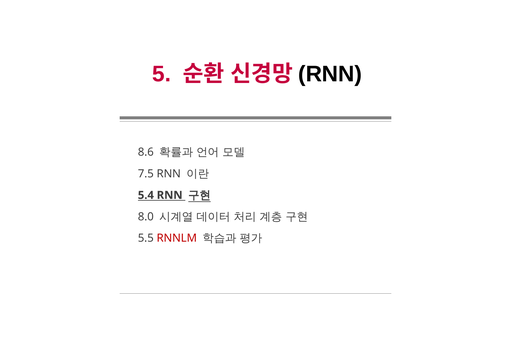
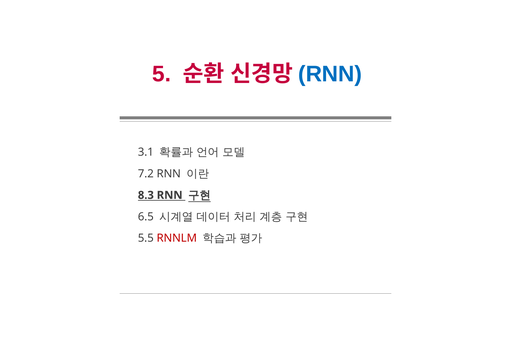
RNN colour: black -> blue (330, 74)
8.6: 8.6 -> 3.1 (146, 152)
7.5: 7.5 -> 7.2 (146, 174)
5.4: 5.4 -> 8.3 (146, 195)
8.0: 8.0 -> 6.5 (146, 217)
